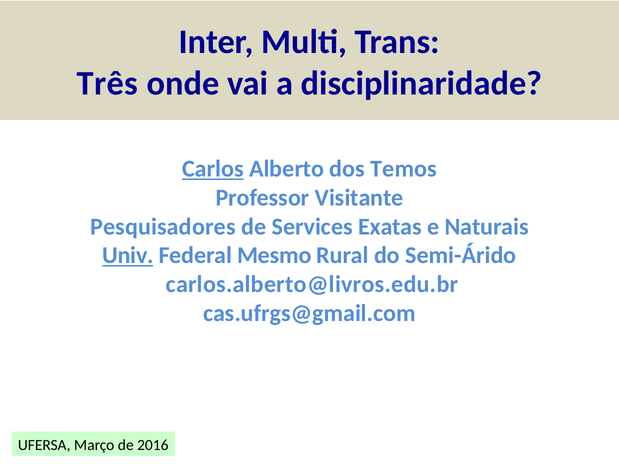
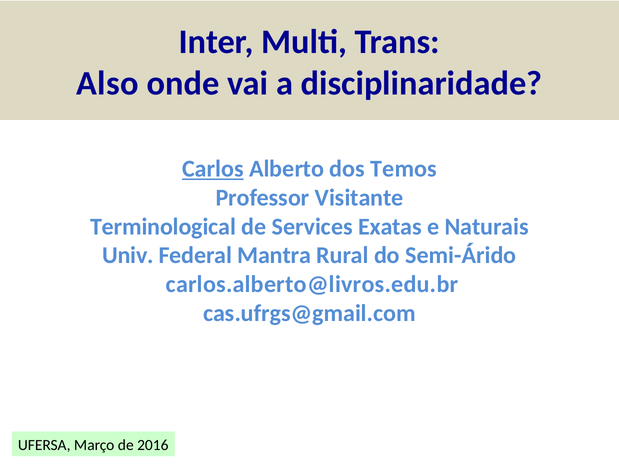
Três: Três -> Also (108, 83)
Pesquisadores: Pesquisadores -> Terminological (163, 227)
Univ underline: present -> none (128, 256)
Mesmo: Mesmo -> Mantra (274, 256)
